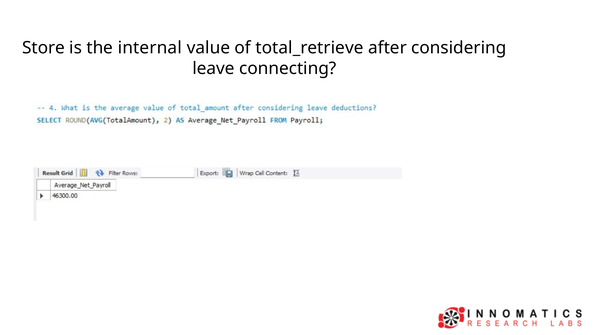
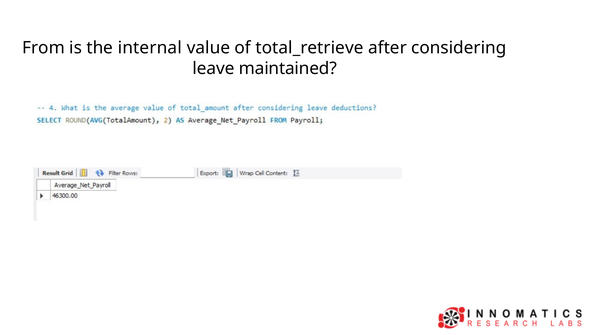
Store: Store -> From (44, 48)
connecting: connecting -> maintained (288, 69)
